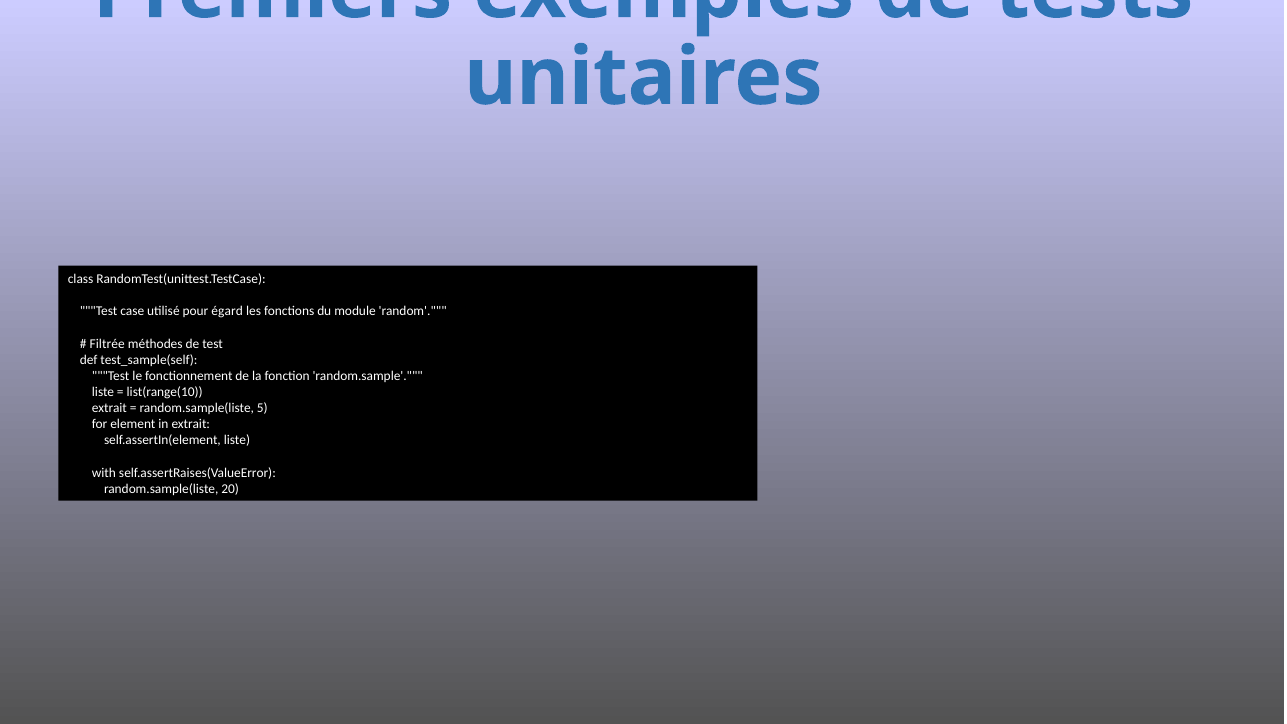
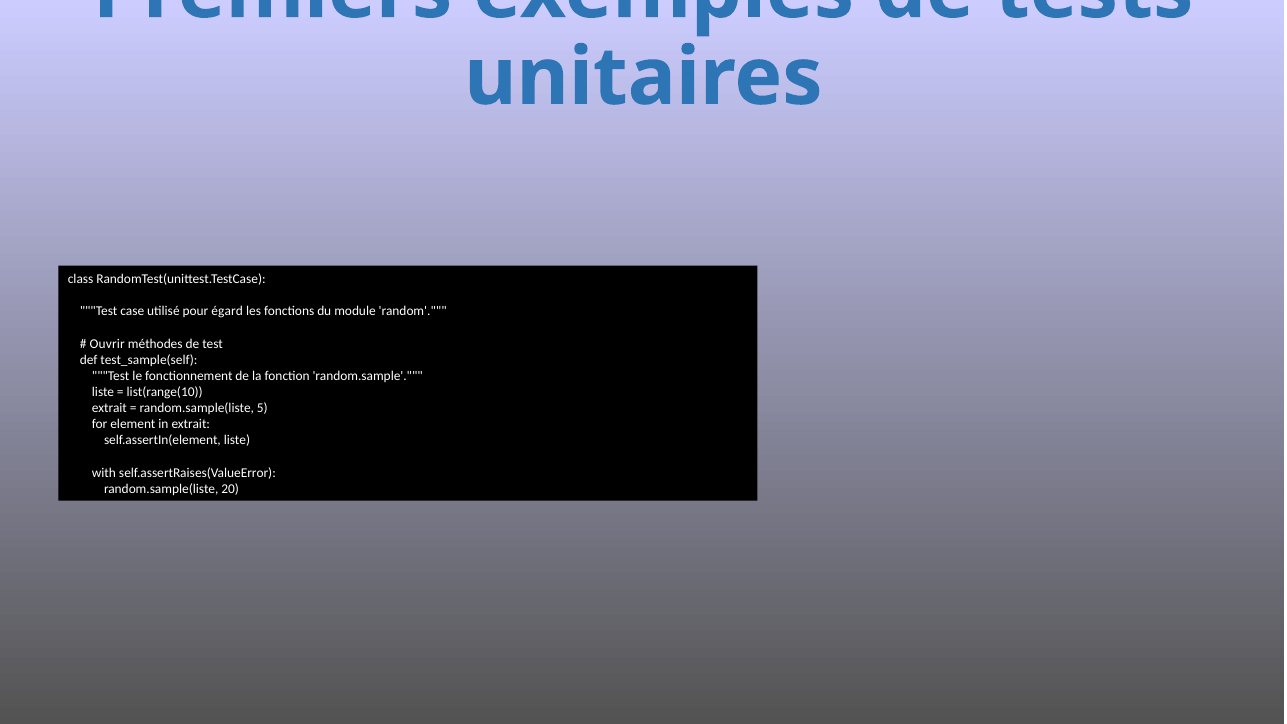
Filtrée: Filtrée -> Ouvrir (107, 344)
